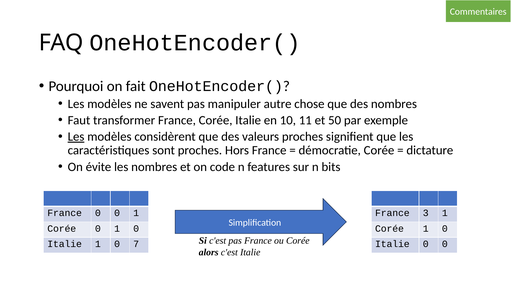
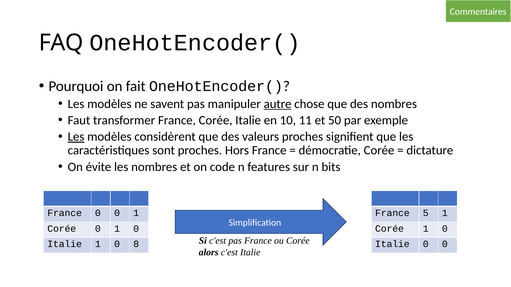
autre underline: none -> present (278, 104)
3: 3 -> 5 (426, 213)
7: 7 -> 8 (136, 244)
